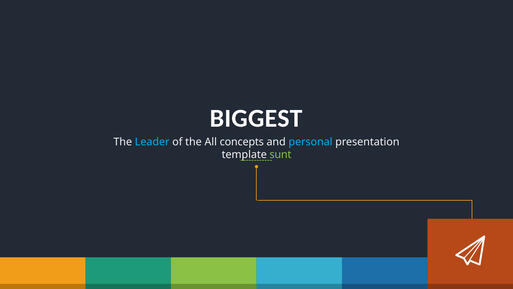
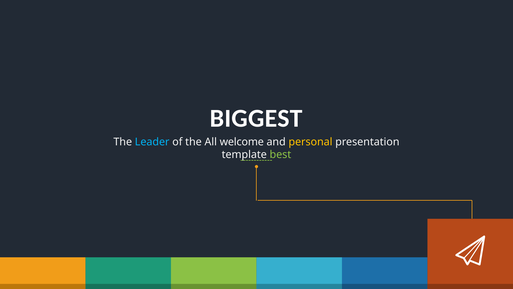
concepts: concepts -> welcome (242, 142)
personal colour: light blue -> yellow (310, 142)
sunt: sunt -> best (280, 154)
